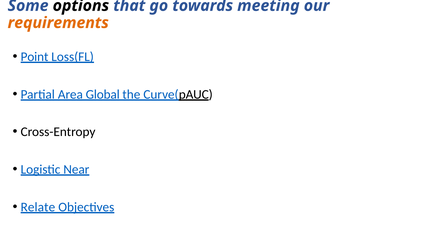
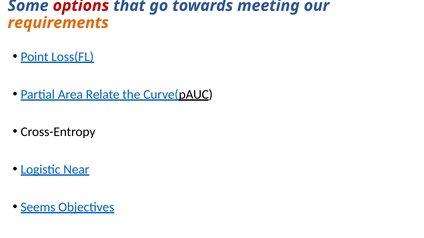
options colour: black -> red (81, 6)
Global: Global -> Relate (103, 95)
Relate: Relate -> Seems (38, 207)
